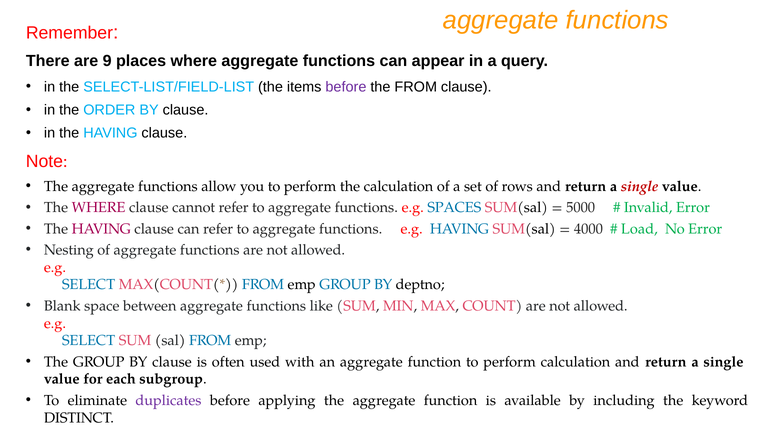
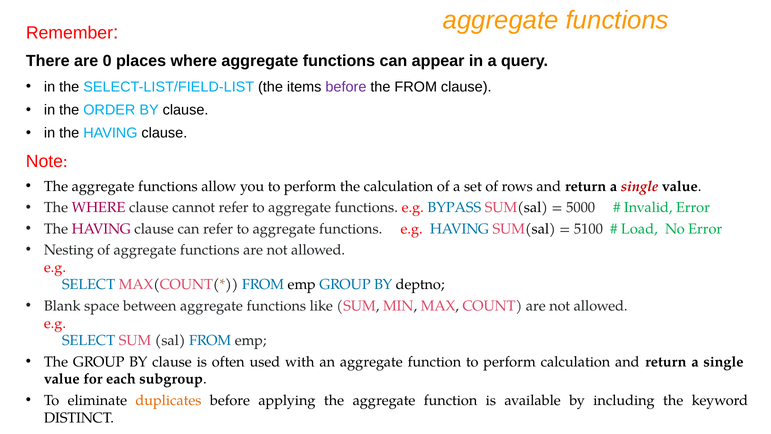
9: 9 -> 0 (107, 61)
SPACES: SPACES -> BYPASS (454, 207)
4000: 4000 -> 5100 (588, 229)
duplicates colour: purple -> orange (168, 400)
